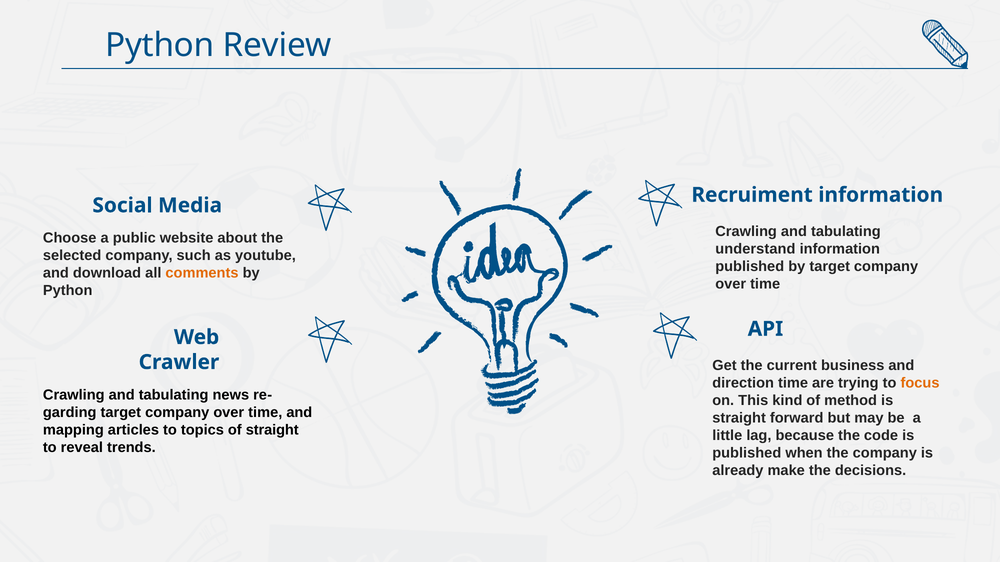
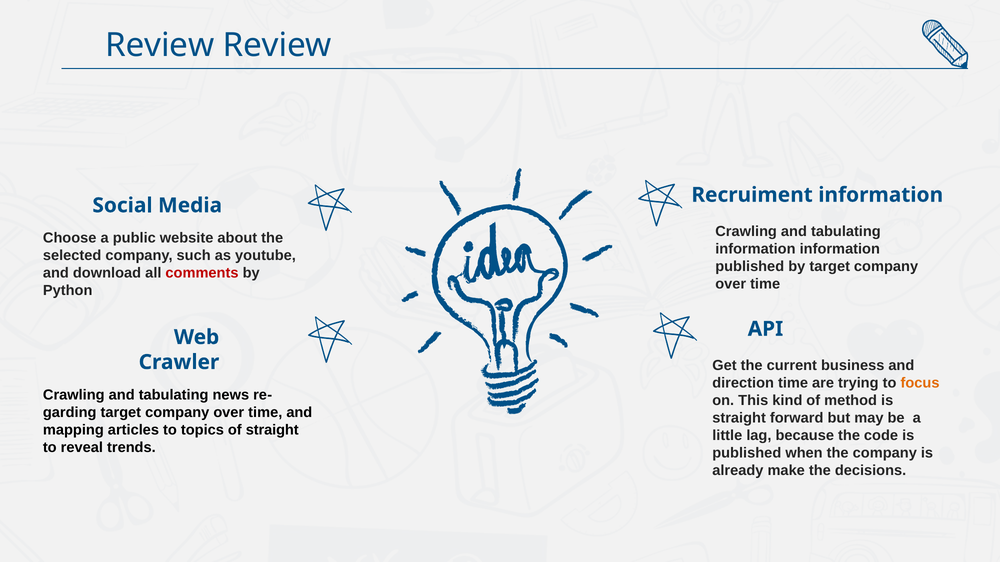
Python: Python -> Review (160, 45)
understand: understand -> information (755, 249)
comments colour: orange -> red (202, 273)
